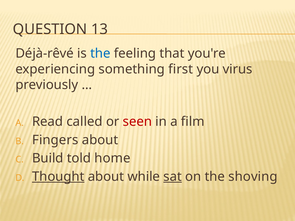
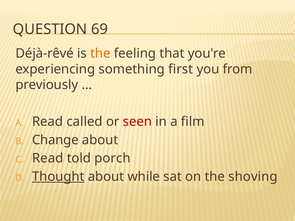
13: 13 -> 69 (99, 29)
the colour: blue -> orange (100, 53)
virus: virus -> from (238, 69)
Fingers: Fingers -> Change (55, 140)
Build: Build -> Read (48, 158)
home: home -> porch (112, 158)
sat underline: present -> none (173, 177)
